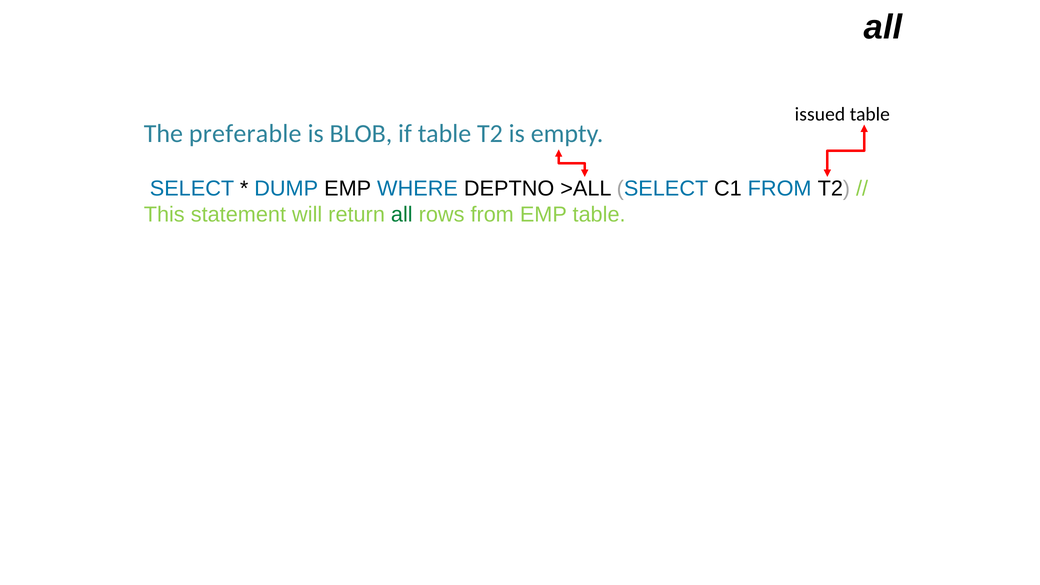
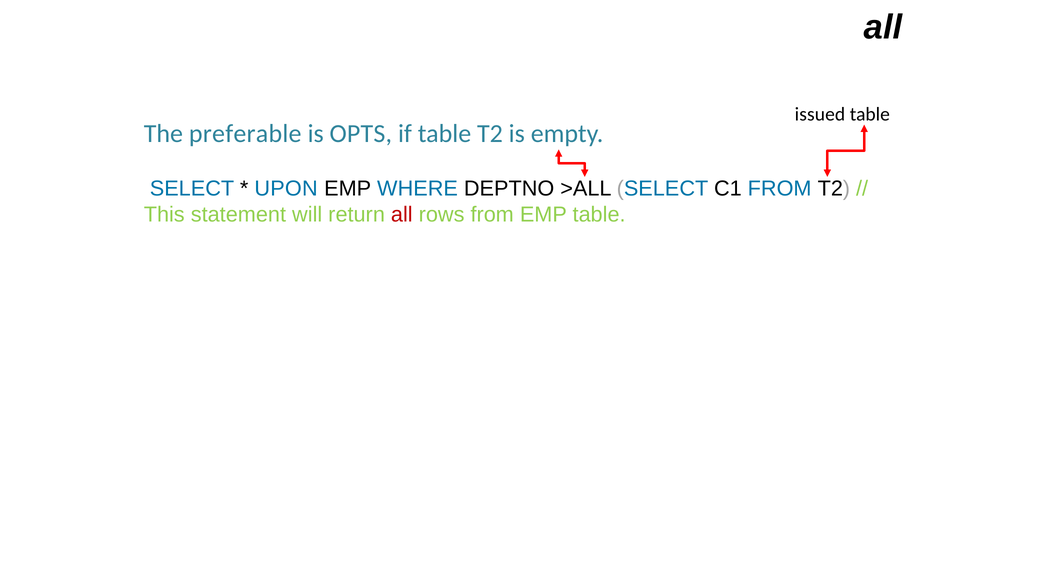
BLOB: BLOB -> OPTS (361, 134)
DUMP: DUMP -> UPON (286, 189)
all colour: green -> red (402, 215)
